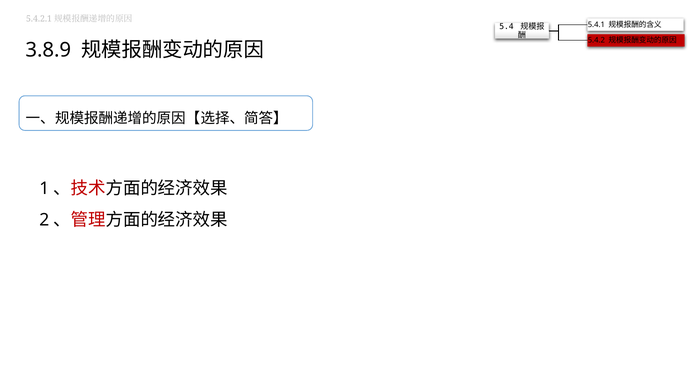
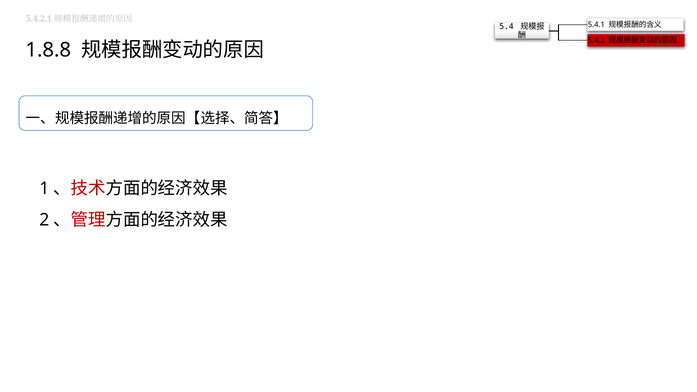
3.8.9: 3.8.9 -> 1.8.8 (48, 50)
